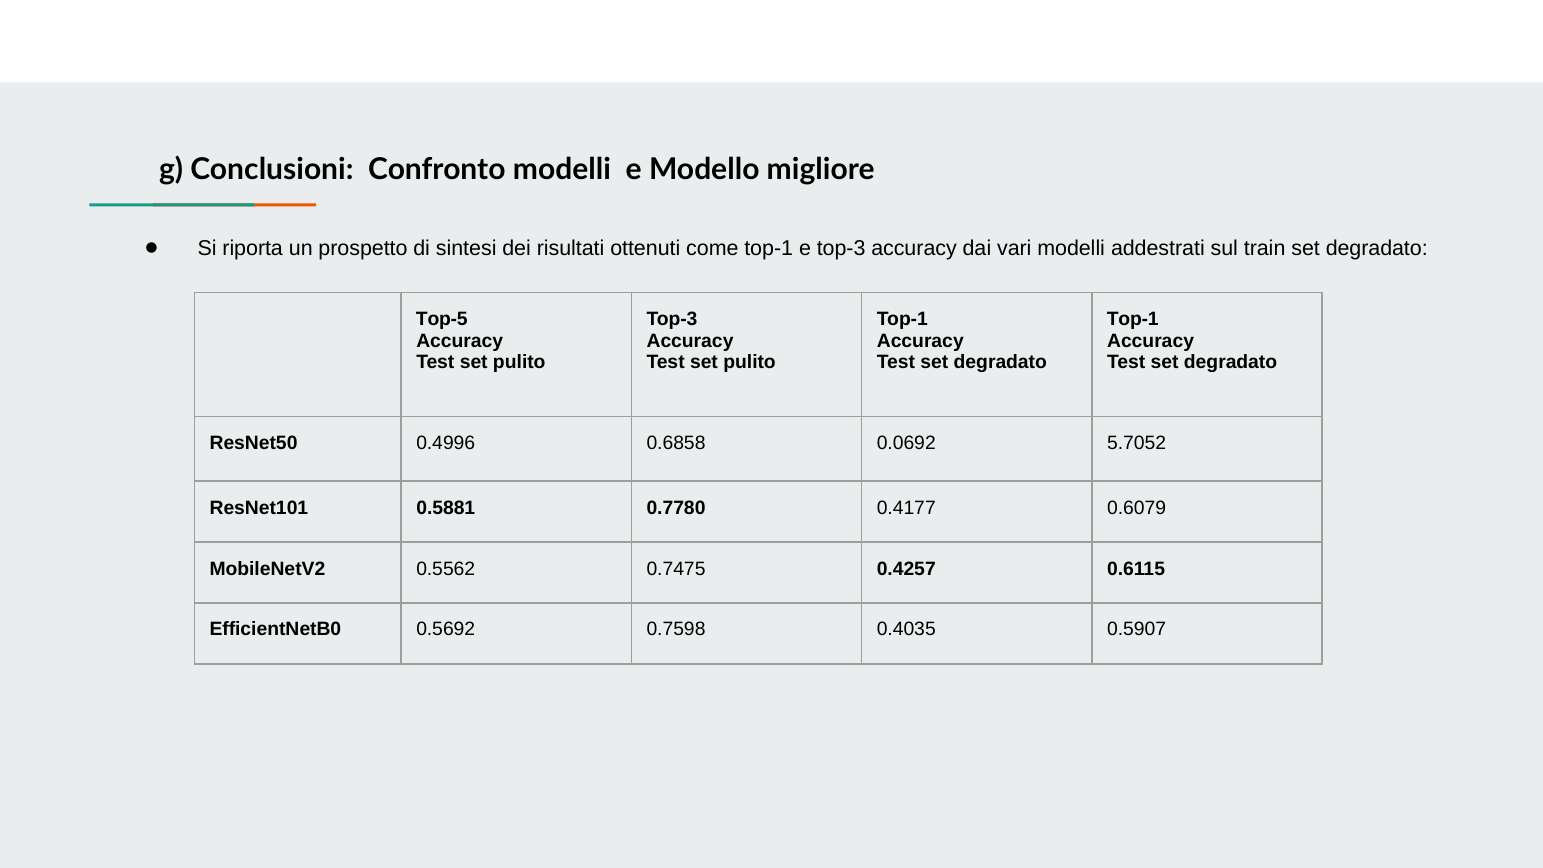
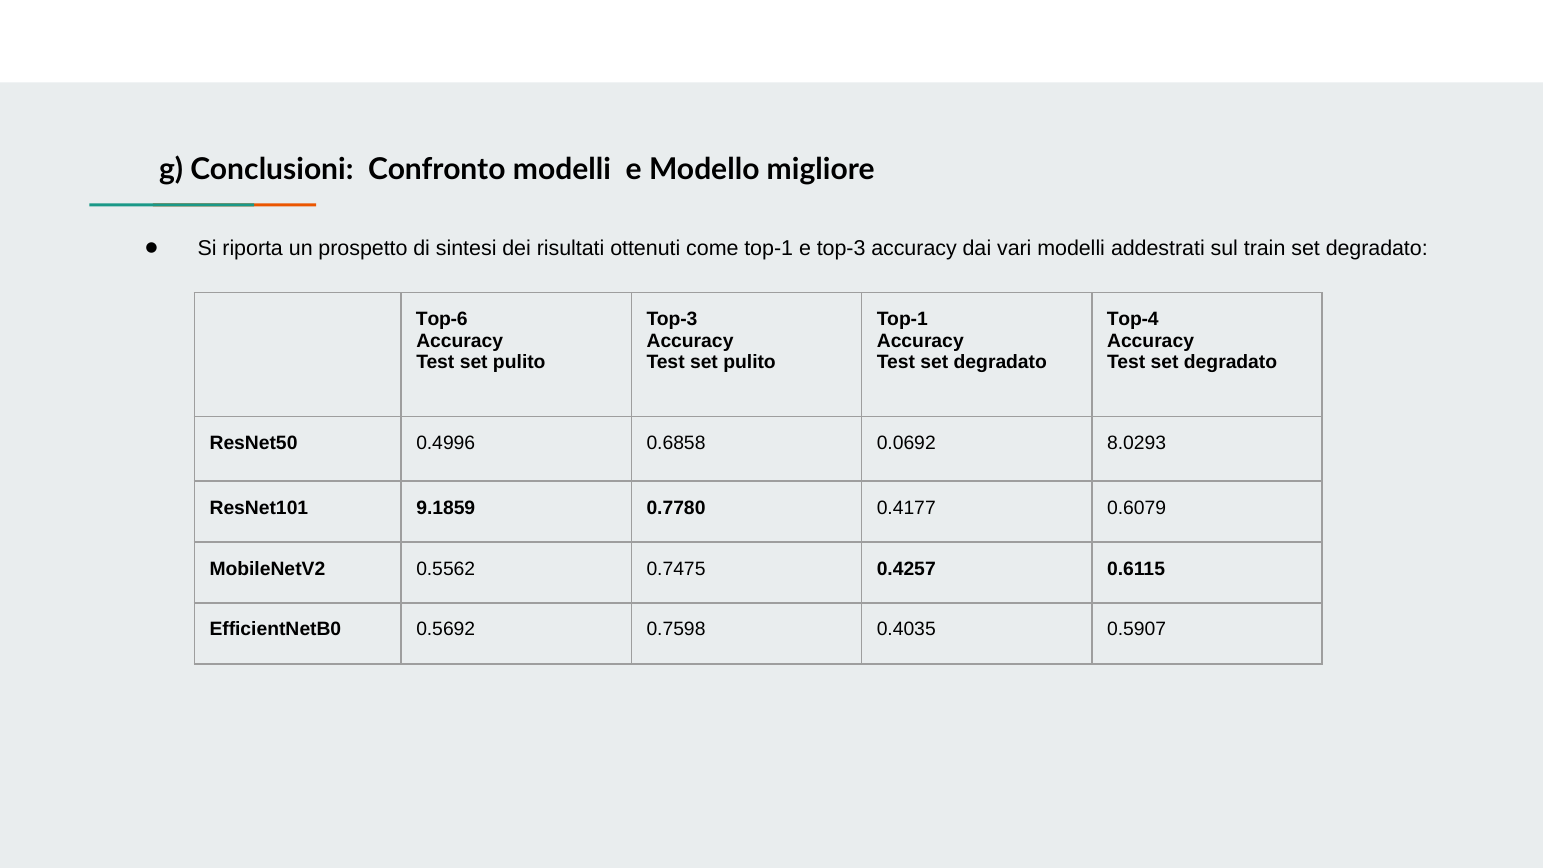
Top-5: Top-5 -> Top-6 (442, 319)
Top-1: Top-1 -> Top-4 (1133, 319)
5.7052: 5.7052 -> 8.0293 (1137, 443)
0.5881: 0.5881 -> 9.1859 (446, 508)
